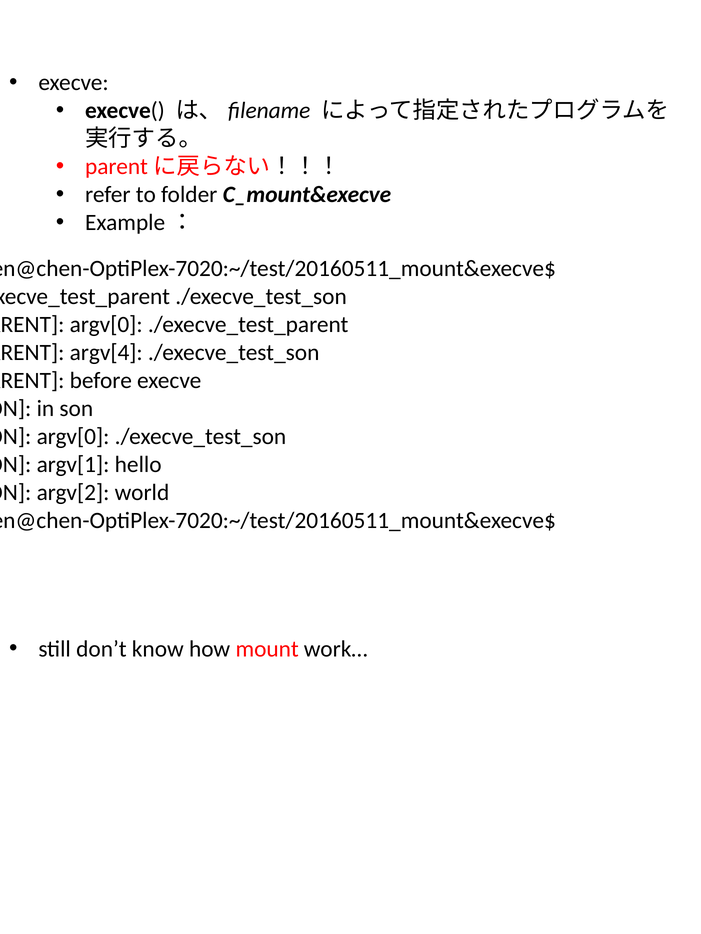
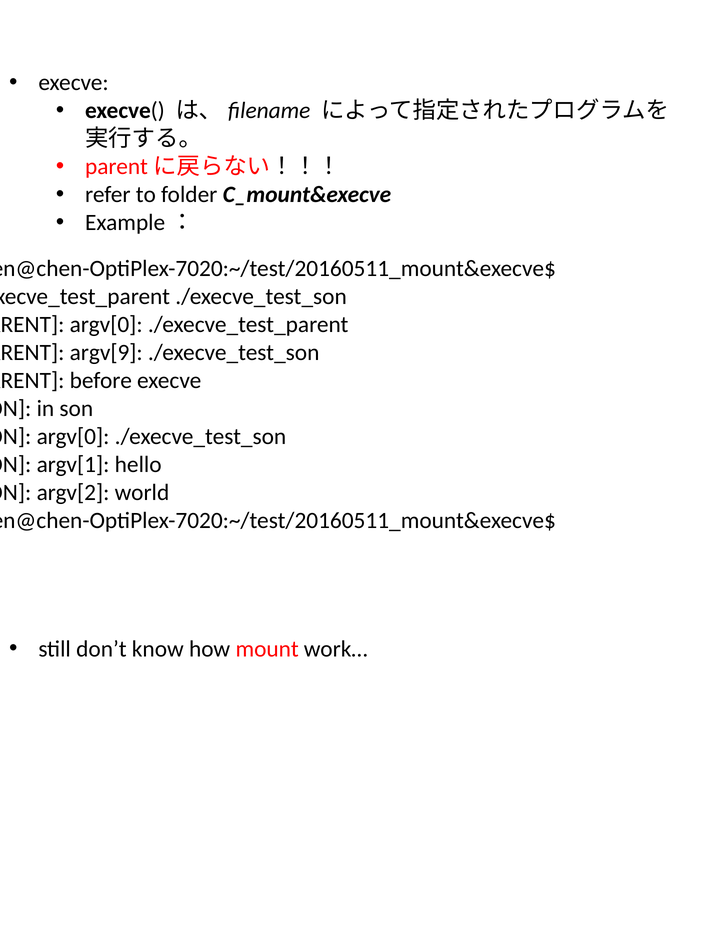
argv[4: argv[4 -> argv[9 (106, 353)
